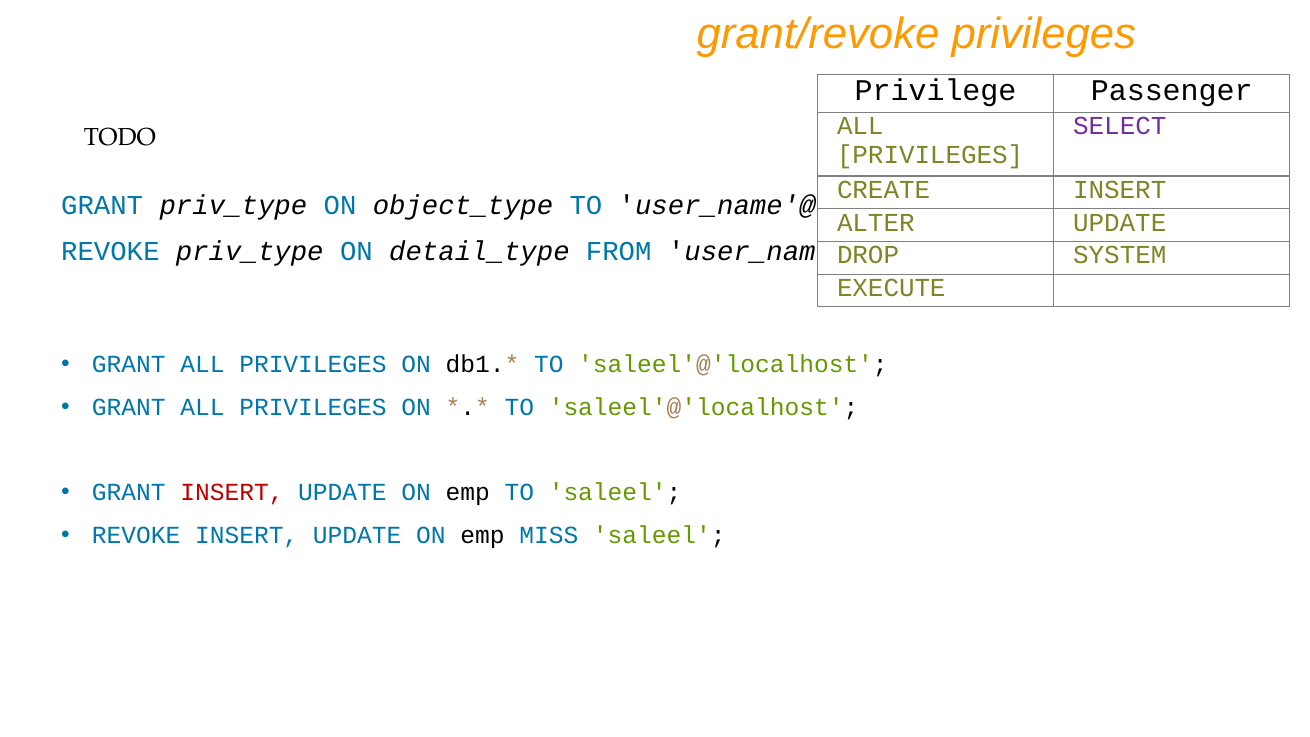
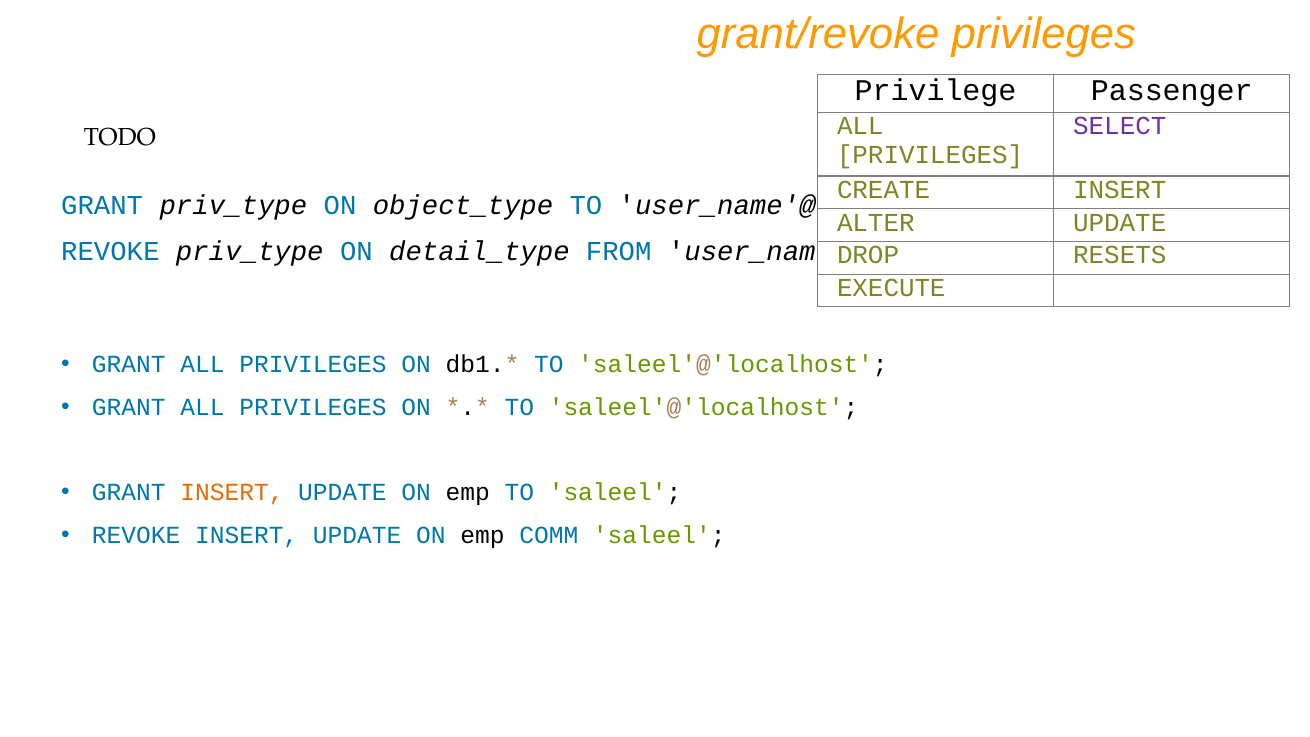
SYSTEM: SYSTEM -> RESETS (1120, 255)
INSERT colour: red -> orange (232, 493)
MISS: MISS -> COMM (549, 535)
